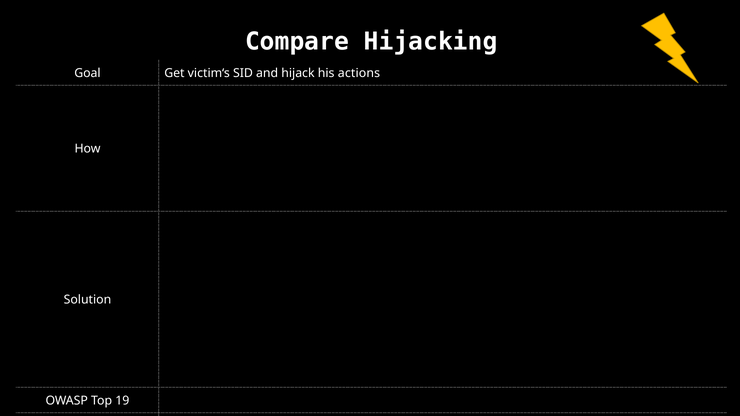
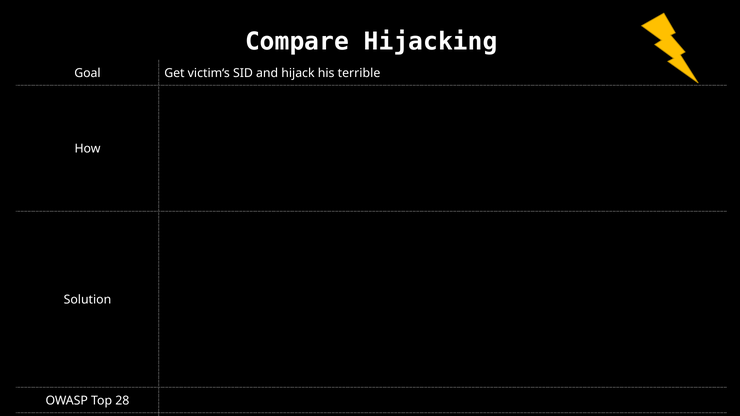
actions: actions -> terrible (359, 73)
19: 19 -> 28 (122, 401)
